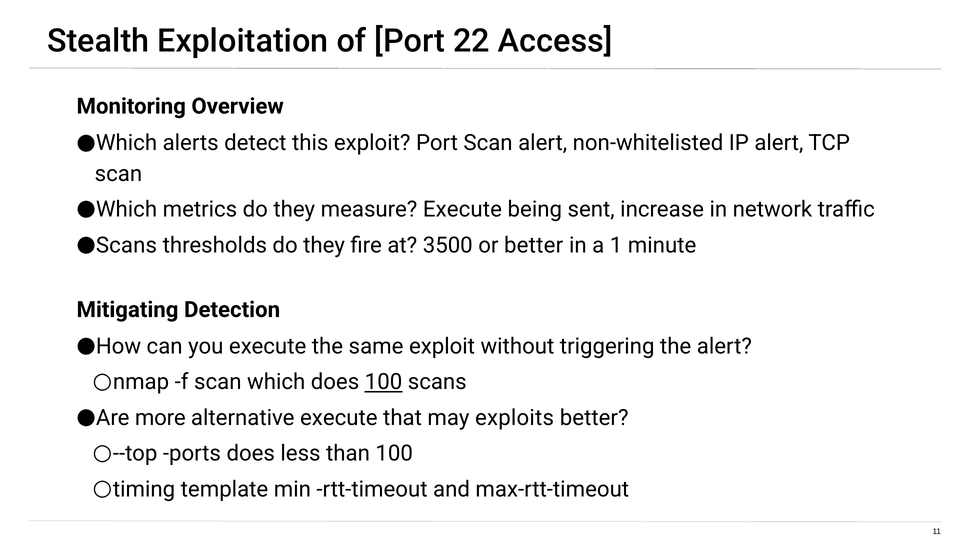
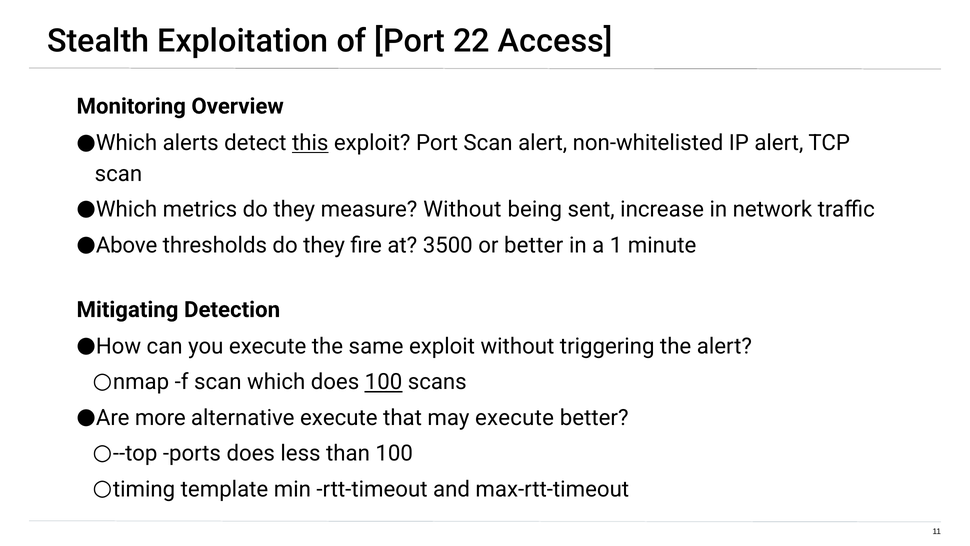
this underline: none -> present (310, 143)
measure Execute: Execute -> Without (462, 209)
Scans: Scans -> Above (127, 245)
may exploits: exploits -> execute (515, 418)
